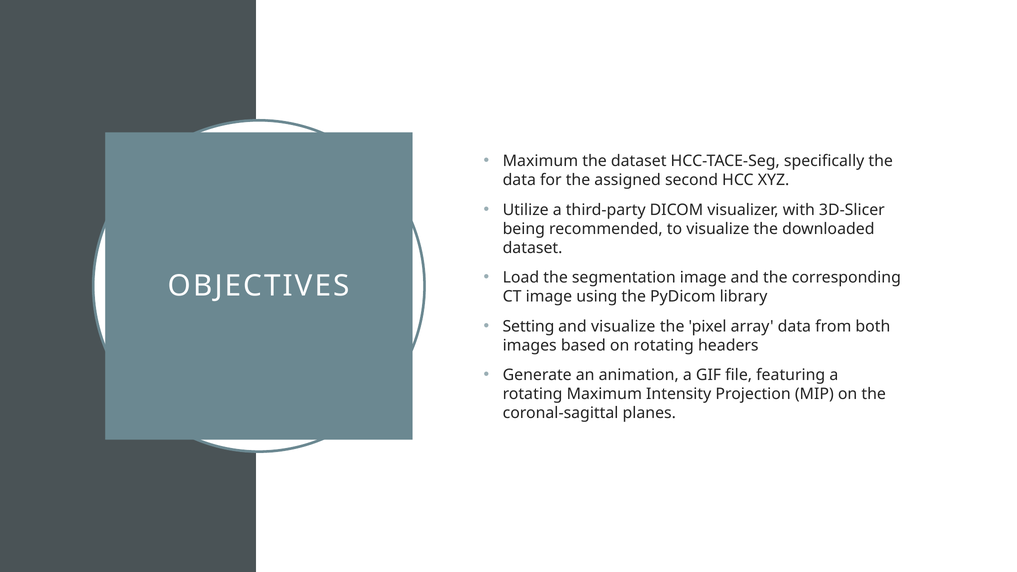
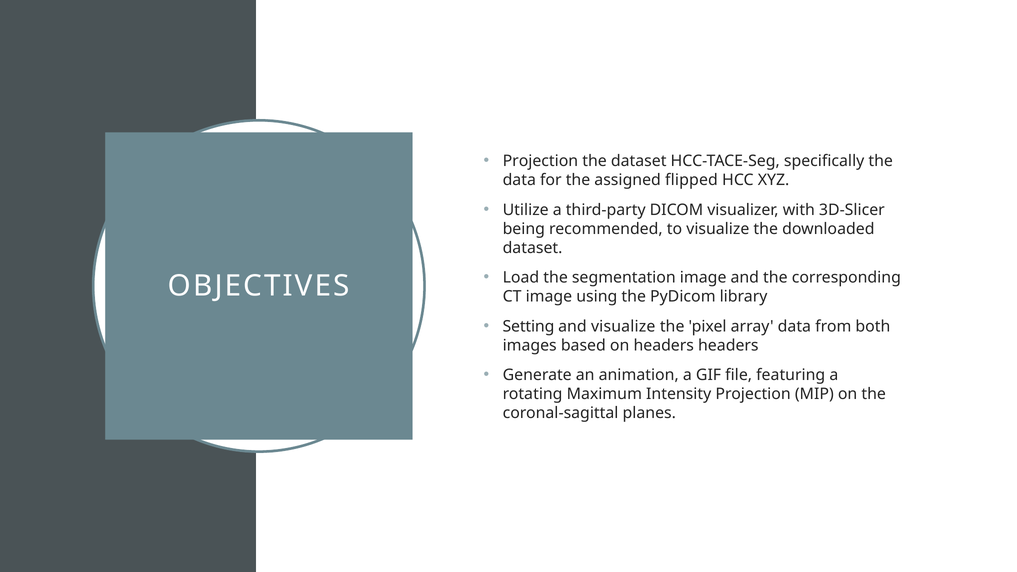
Maximum: Maximum -> Projection (540, 161)
second: second -> flipped (691, 180)
on rotating: rotating -> headers (664, 345)
